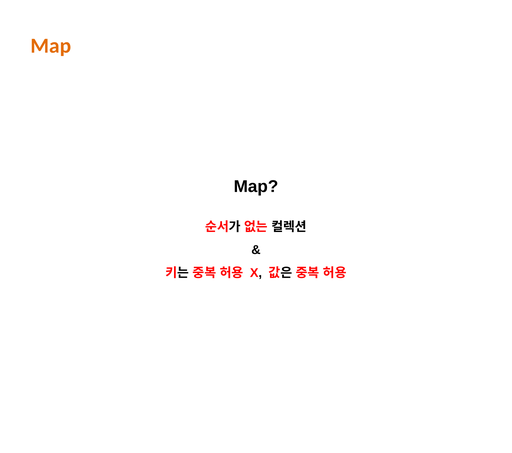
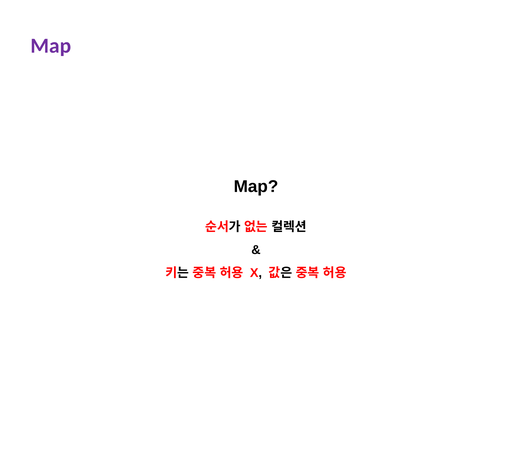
Map colour: orange -> purple (51, 46)
